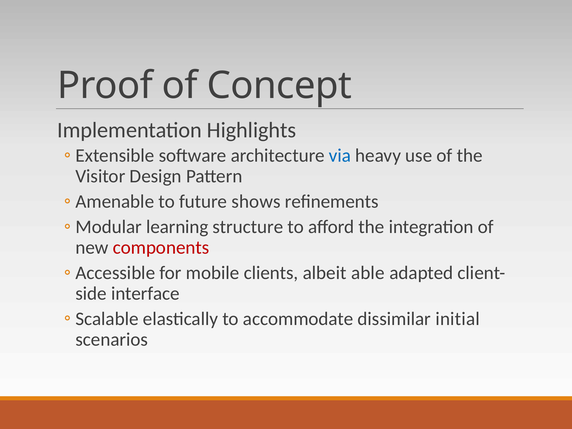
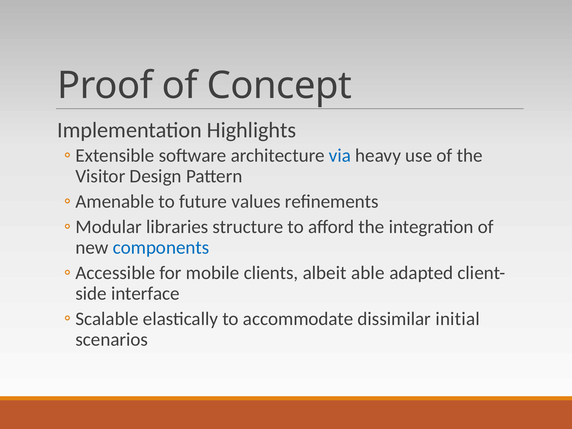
shows: shows -> values (256, 202)
learning: learning -> libraries (177, 227)
components colour: red -> blue (161, 248)
